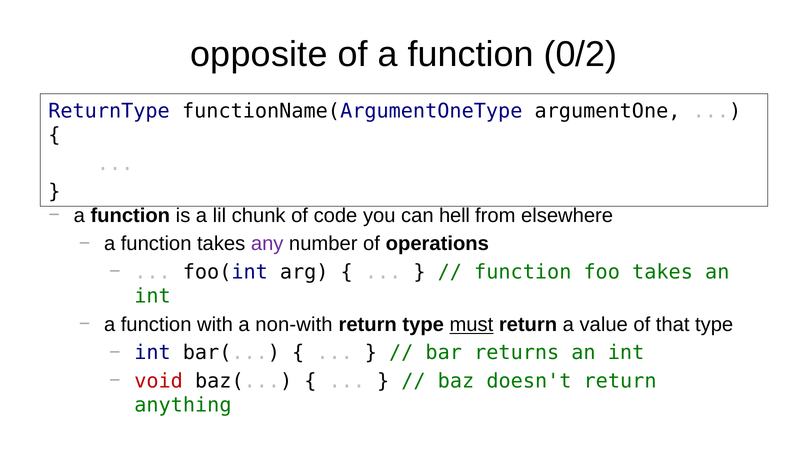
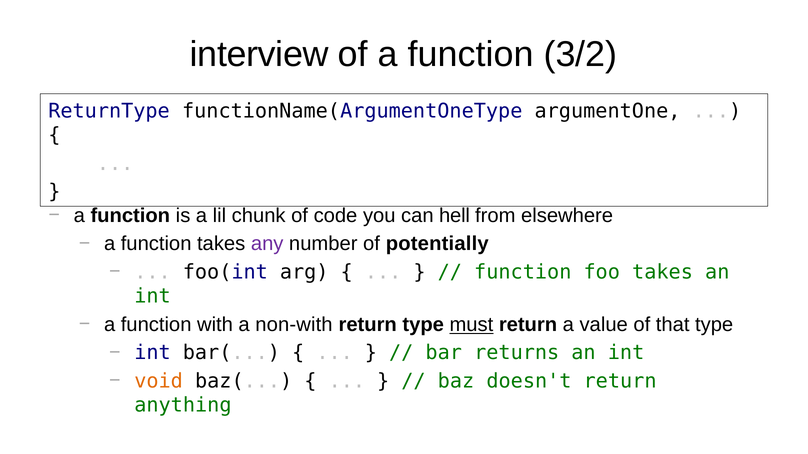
opposite: opposite -> interview (259, 54)
0/2: 0/2 -> 3/2 (580, 54)
operations: operations -> potentially (437, 244)
void colour: red -> orange (159, 381)
